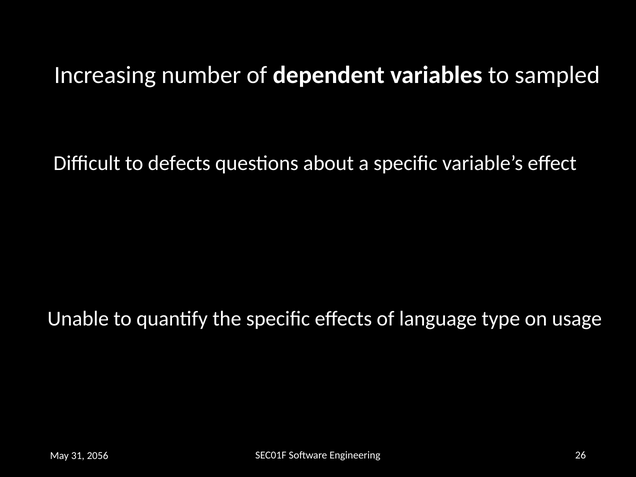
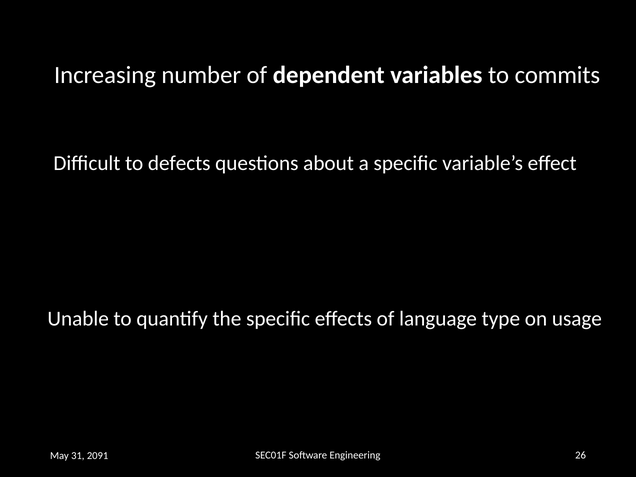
sampled: sampled -> commits (557, 75)
2056: 2056 -> 2091 (98, 456)
